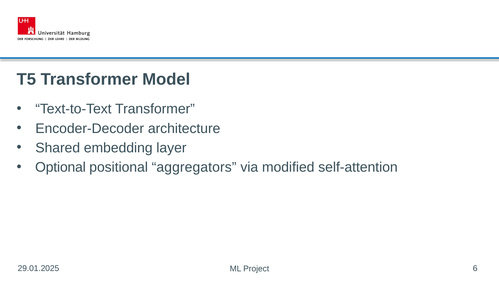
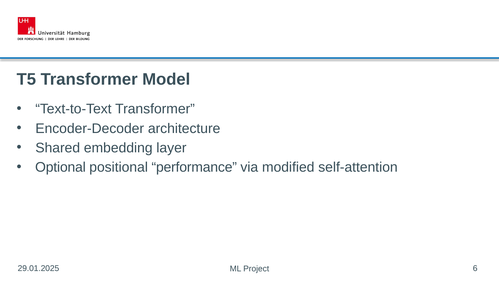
aggregators: aggregators -> performance (194, 167)
